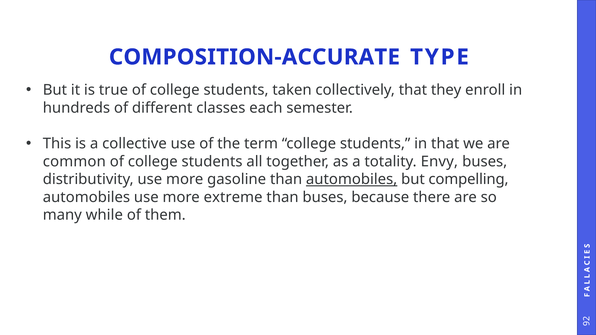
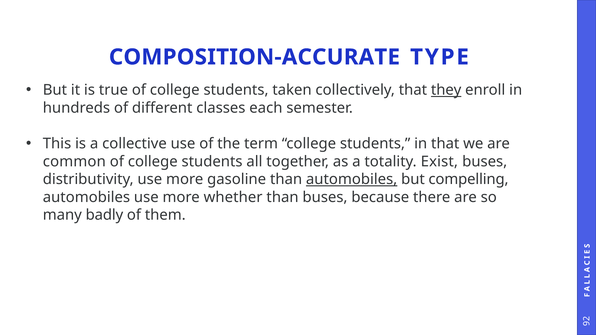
they underline: none -> present (446, 90)
Envy: Envy -> Exist (439, 162)
extreme: extreme -> whether (233, 197)
while: while -> badly (104, 215)
